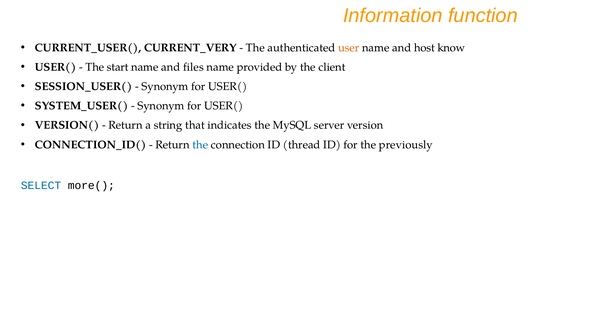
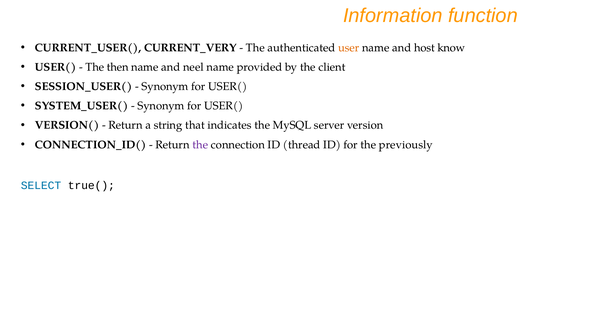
start: start -> then (118, 67)
files: files -> neel (193, 67)
the colour: blue -> purple (200, 145)
more(: more( -> true( (91, 185)
